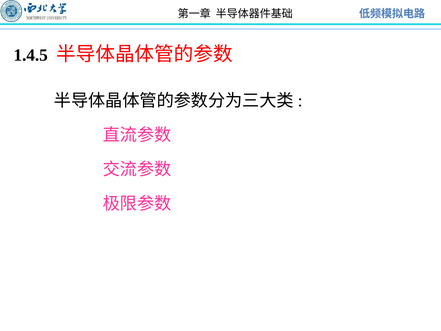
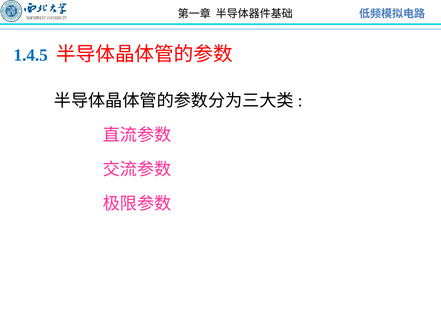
1.4.5 colour: black -> blue (31, 55)
